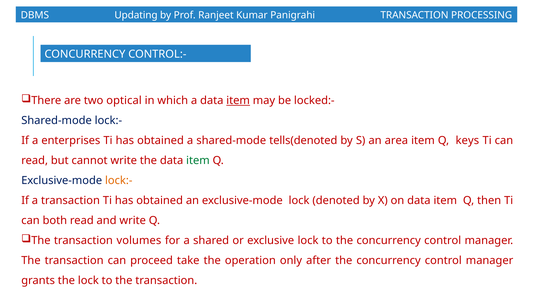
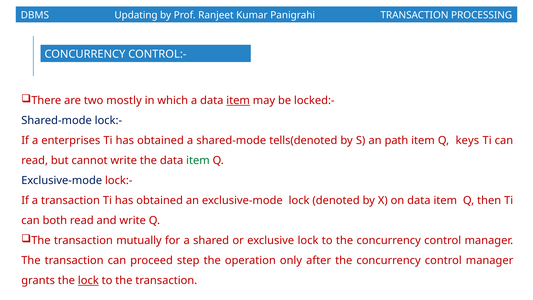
optical: optical -> mostly (124, 100)
area: area -> path (396, 140)
lock:- colour: orange -> red (119, 180)
volumes: volumes -> mutually (139, 240)
take: take -> step (188, 260)
lock underline: none -> present (88, 280)
